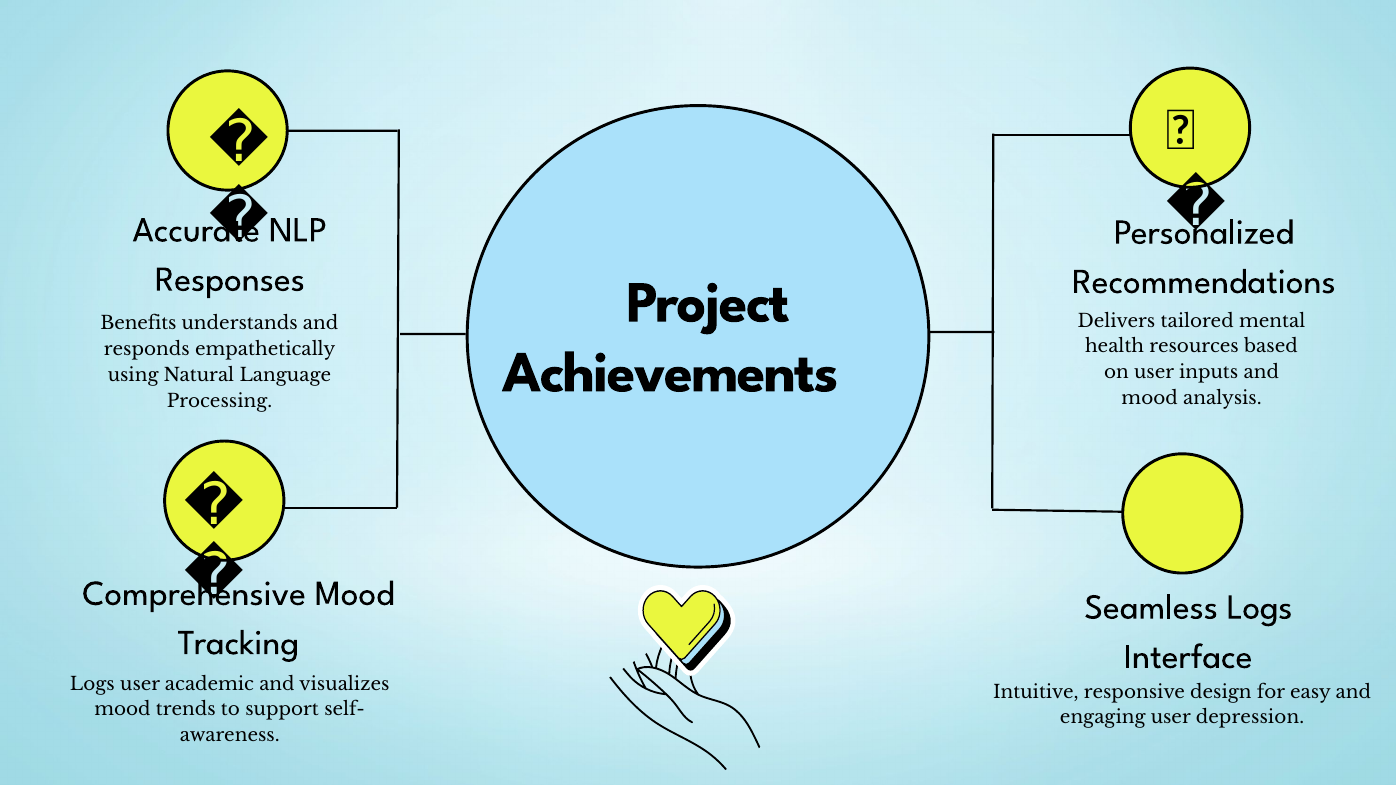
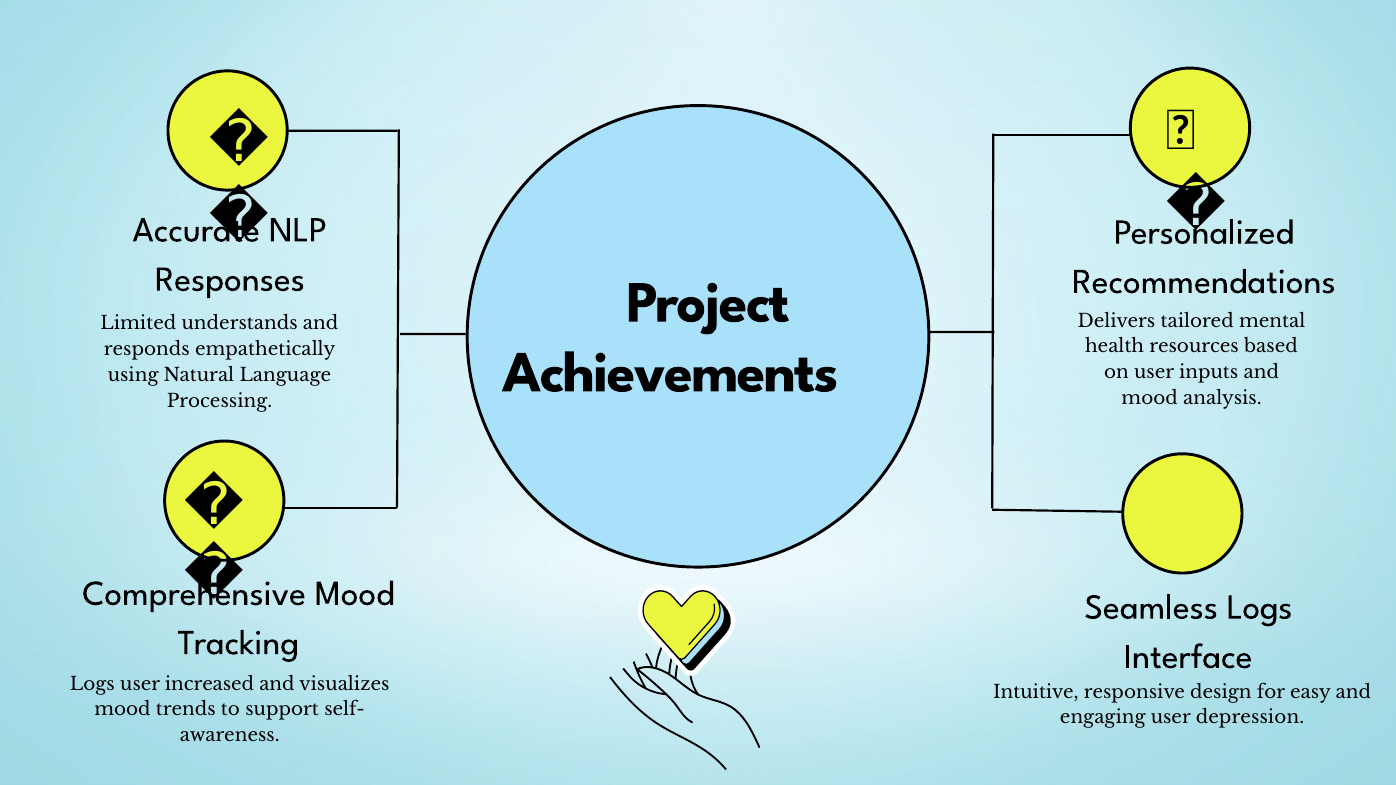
Benefits: Benefits -> Limited (138, 324)
academic: academic -> increased (210, 684)
